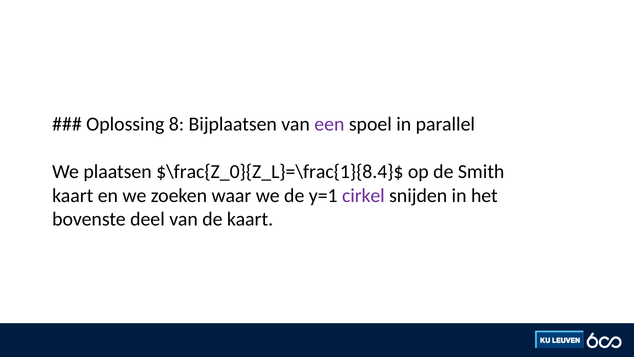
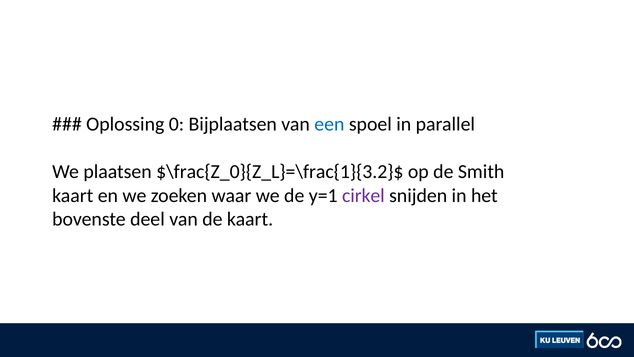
8: 8 -> 0 (176, 124)
een colour: purple -> blue (329, 124)
$\frac{Z_0}{Z_L}=\frac{1}{8.4}$: $\frac{Z_0}{Z_L}=\frac{1}{8.4}$ -> $\frac{Z_0}{Z_L}=\frac{1}{3.2}$ (280, 172)
